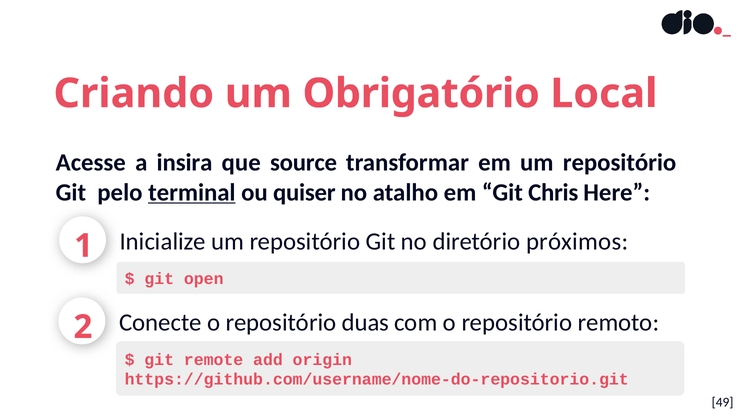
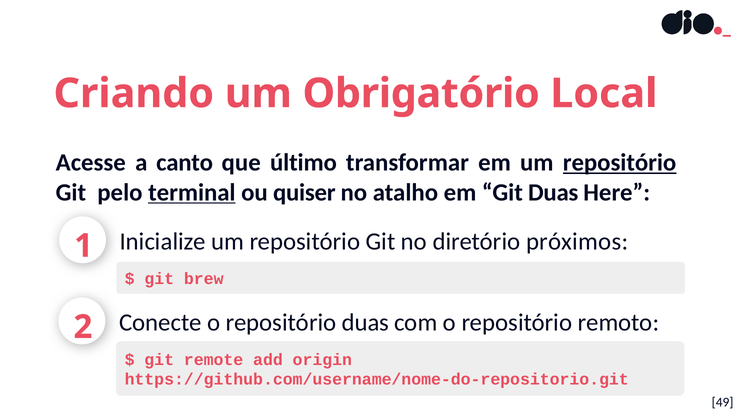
insira: insira -> canto (185, 163)
source: source -> último (303, 163)
repositório underline: none -> present (620, 163)
Git Chris: Chris -> Duas (553, 193)
open: open -> brew (204, 279)
